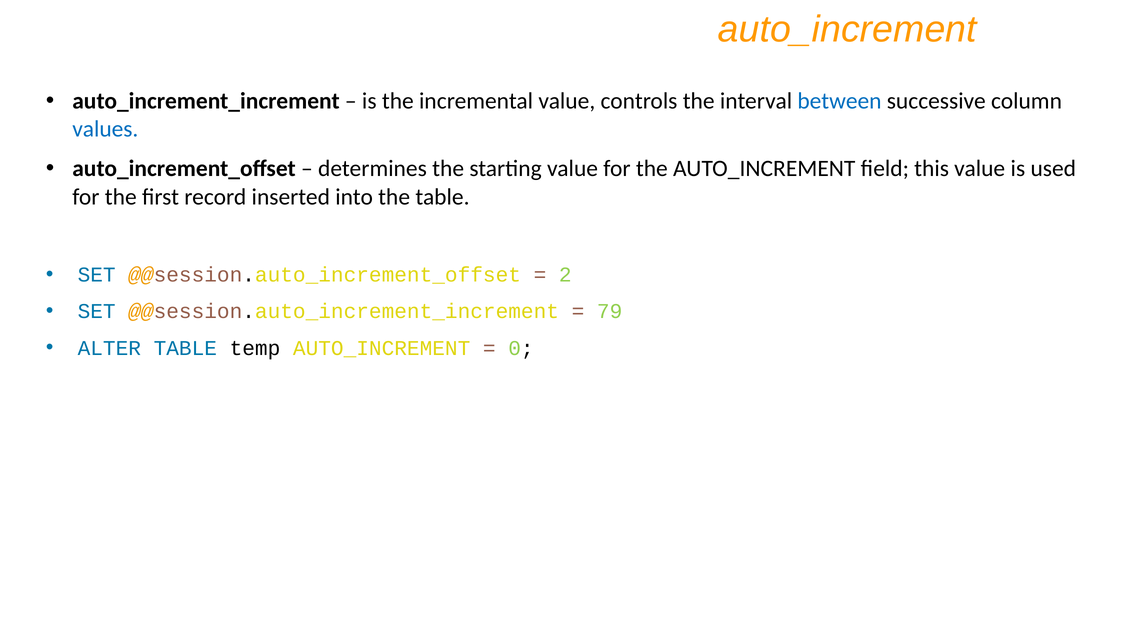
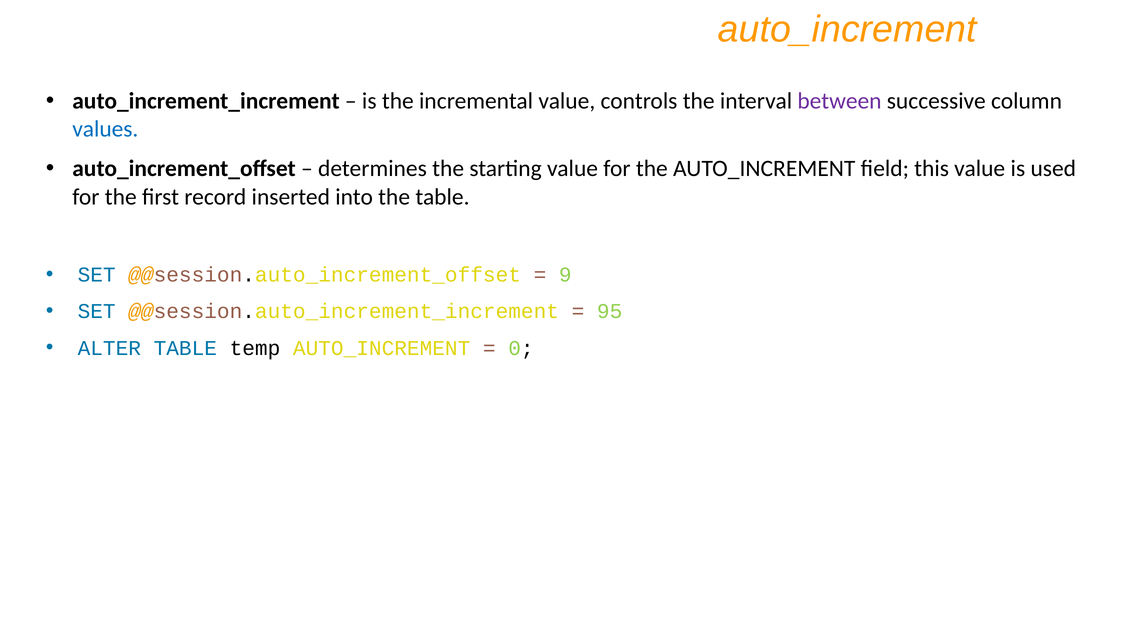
between colour: blue -> purple (839, 101)
2: 2 -> 9 (565, 275)
79: 79 -> 95 (610, 312)
